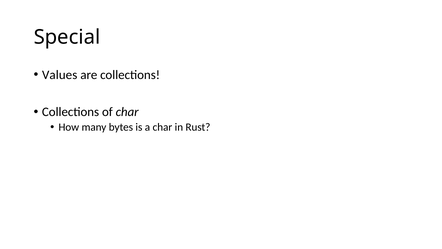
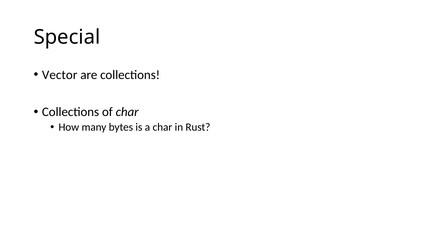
Values: Values -> Vector (60, 75)
